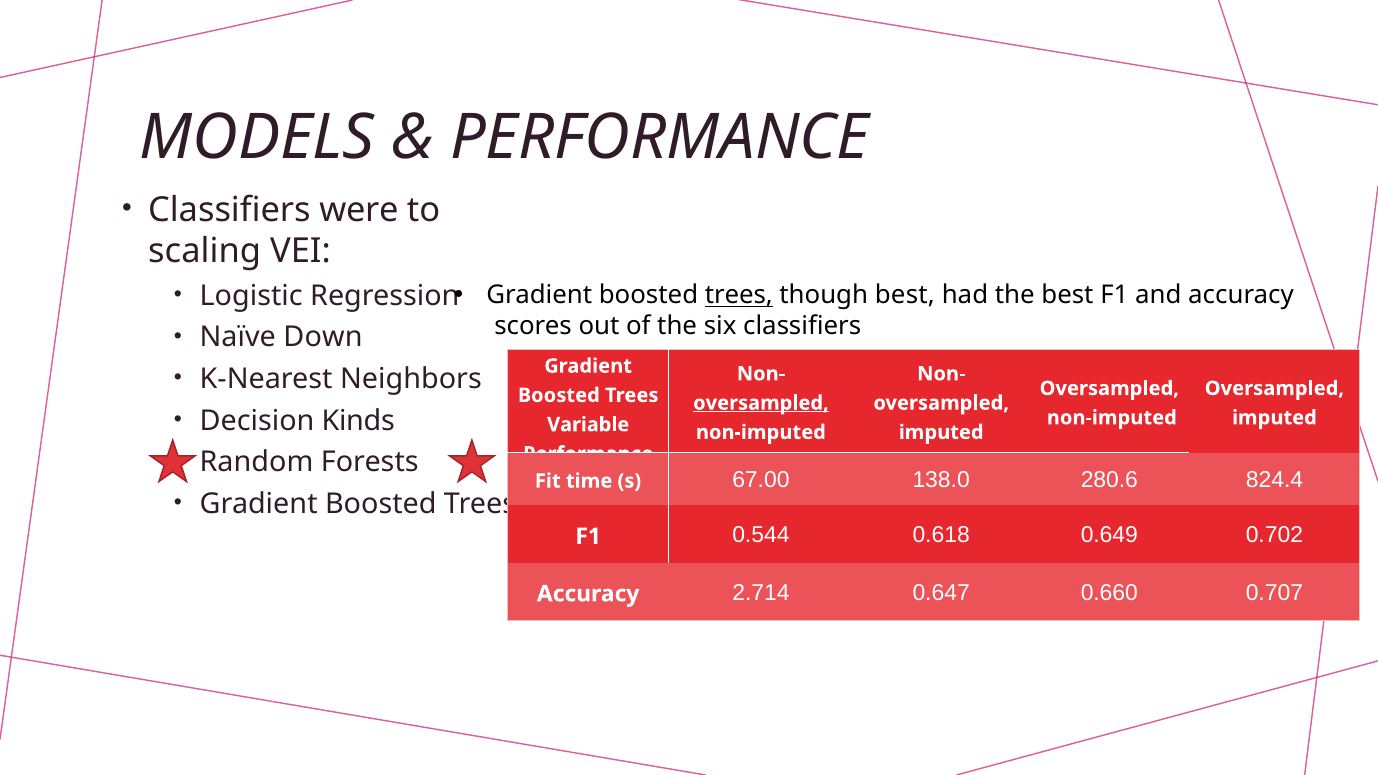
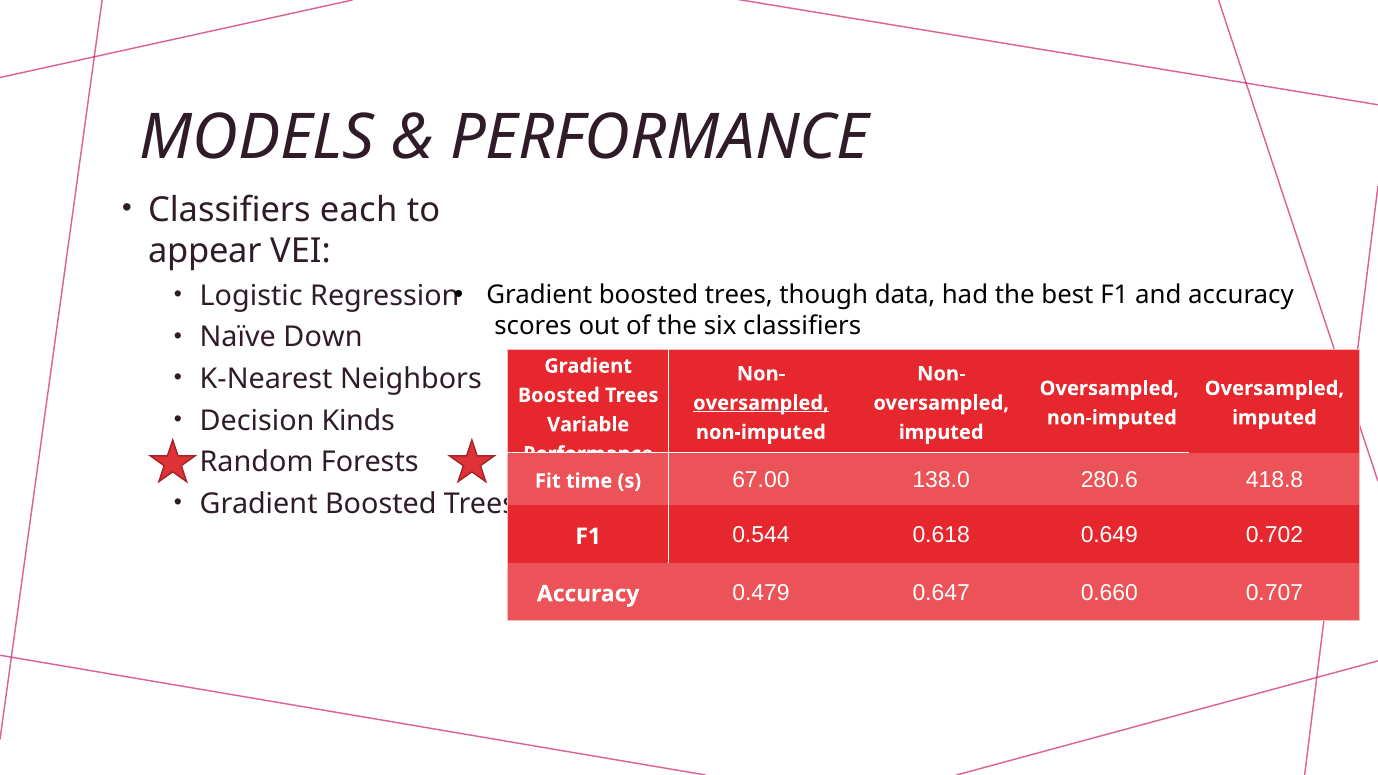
were: were -> each (359, 210)
scaling: scaling -> appear (205, 251)
trees underline: present -> none (739, 295)
though best: best -> data (905, 295)
824.4: 824.4 -> 418.8 (1275, 480)
2.714: 2.714 -> 0.479 (761, 593)
